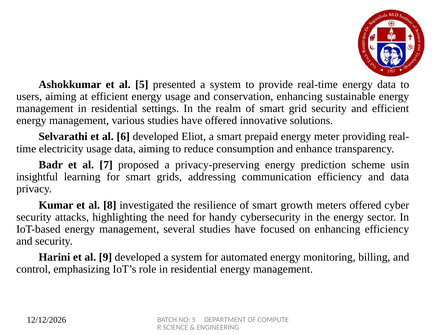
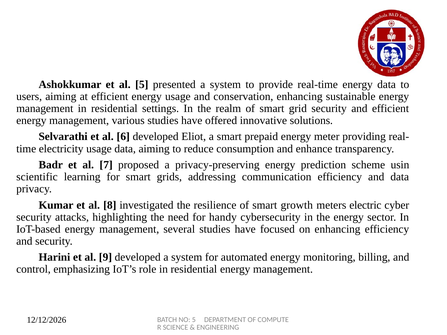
insightful: insightful -> scientific (37, 177)
meters offered: offered -> electric (365, 205)
